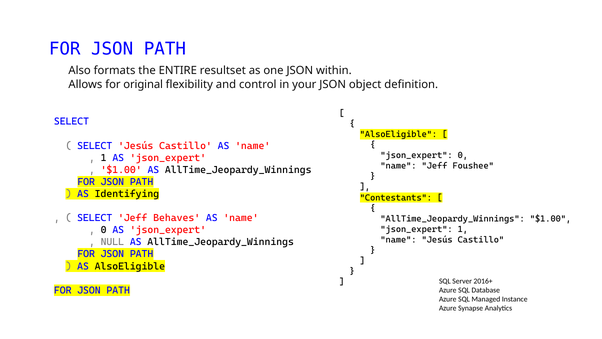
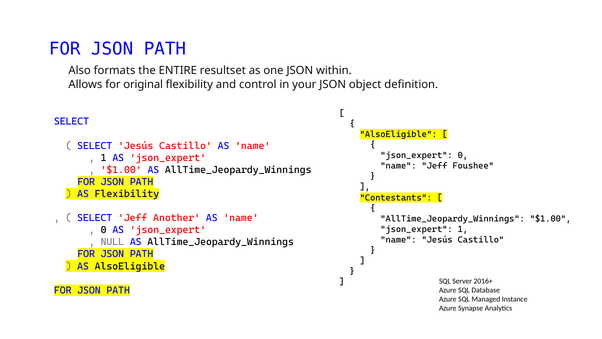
AS Identifying: Identifying -> Flexibility (127, 194)
Behaves: Behaves -> Another (177, 218)
